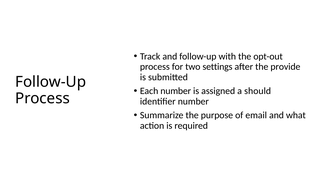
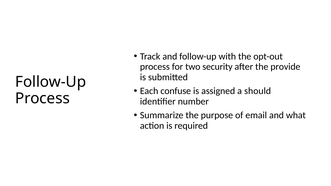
settings: settings -> security (217, 67)
Each number: number -> confuse (176, 91)
